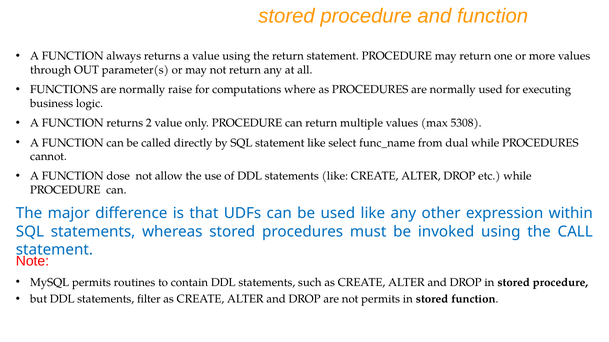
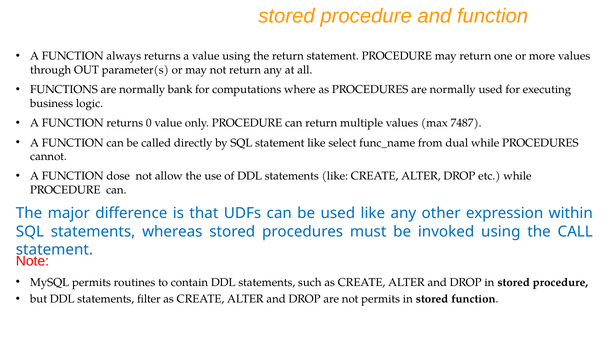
raise: raise -> bank (180, 90)
2: 2 -> 0 (149, 123)
5308: 5308 -> 7487 (466, 123)
